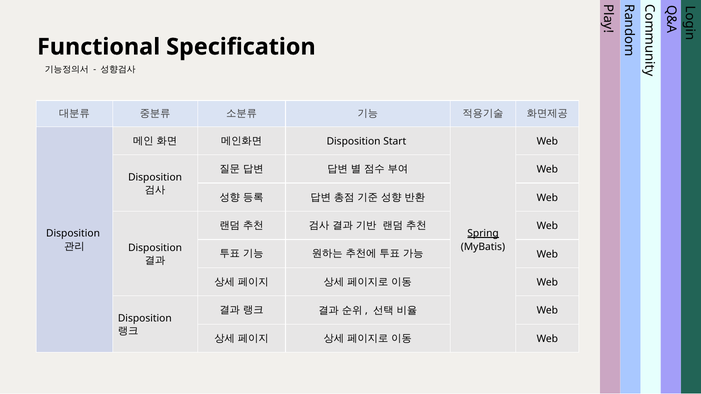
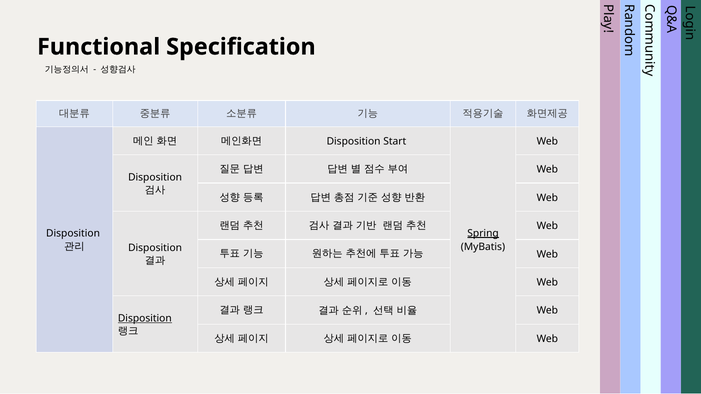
Disposition underline: none -> present (145, 318)
